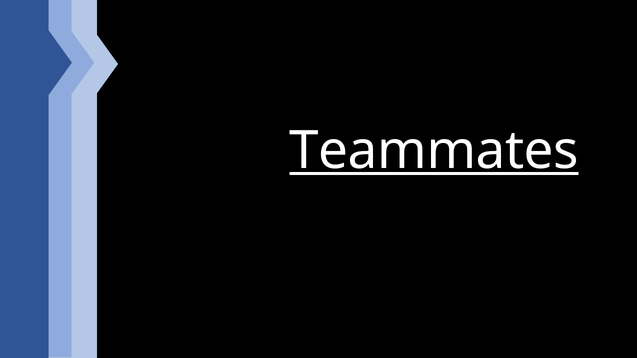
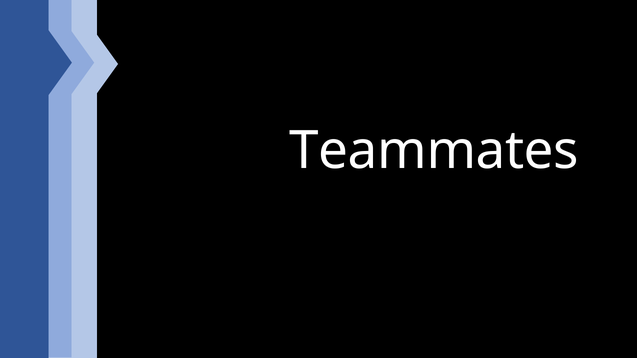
Teammates underline: present -> none (434, 151)
